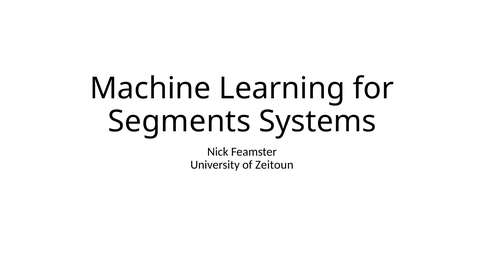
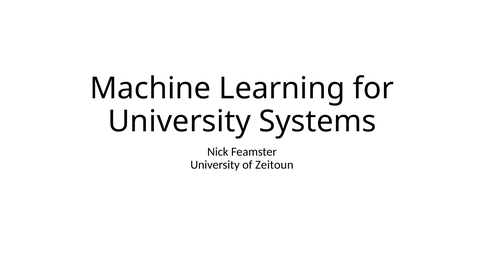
Segments: Segments -> University (179, 121)
